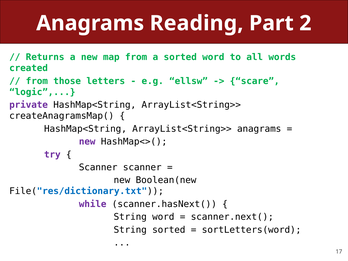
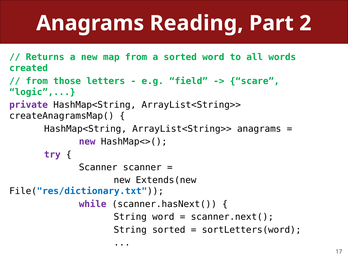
ellsw: ellsw -> field (189, 81)
Boolean(new: Boolean(new -> Extends(new (166, 180)
